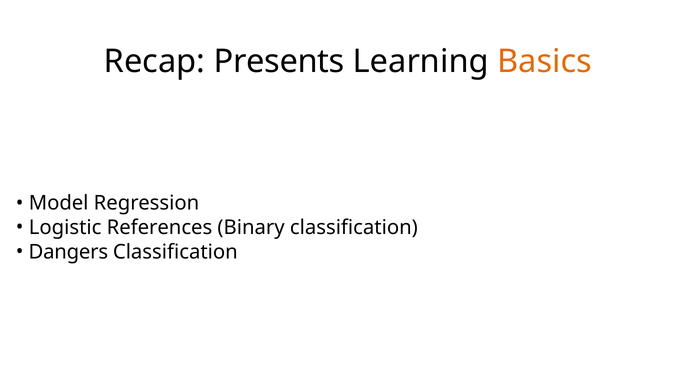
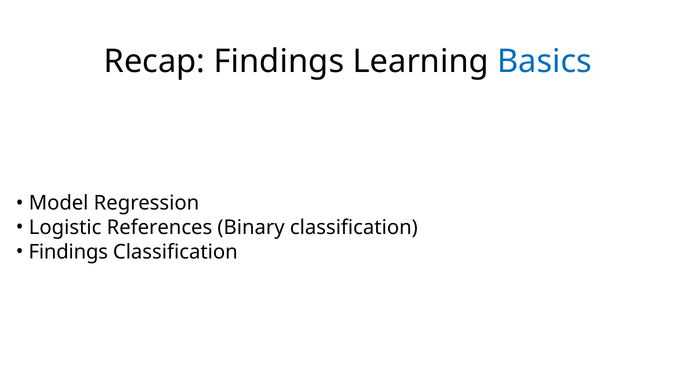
Recap Presents: Presents -> Findings (279, 61)
Basics colour: orange -> blue (545, 61)
Dangers: Dangers -> Findings (68, 252)
